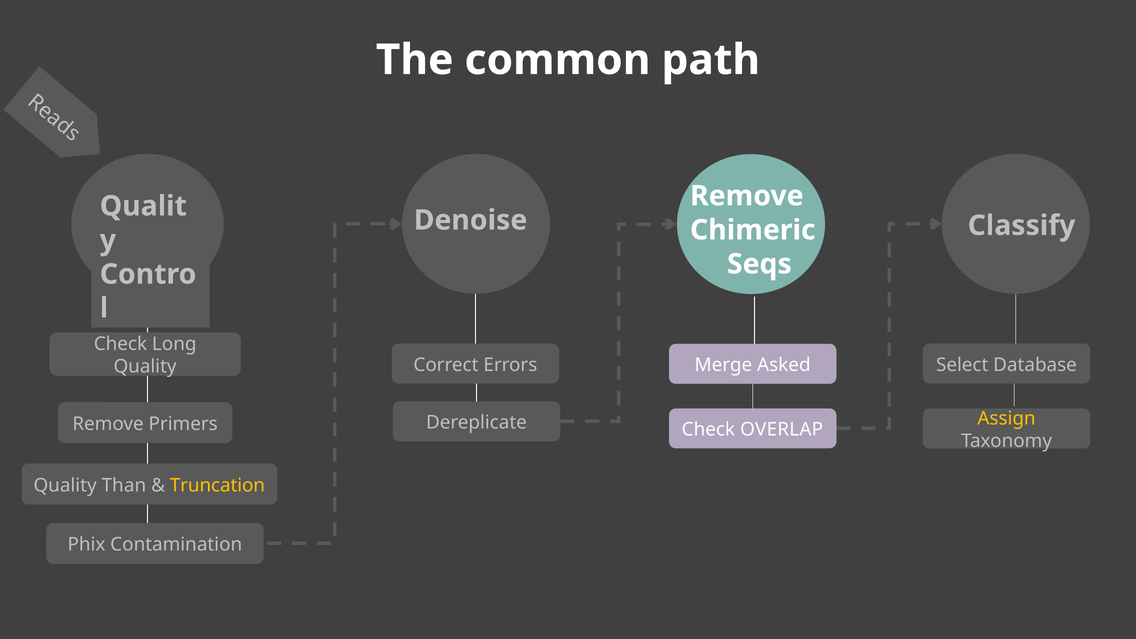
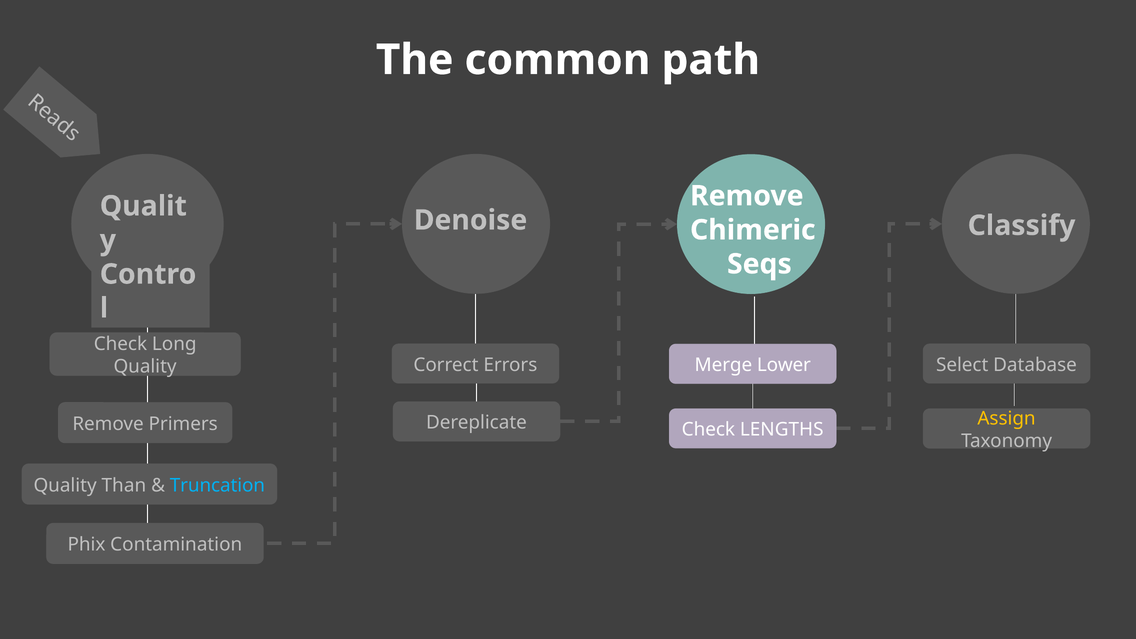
Asked: Asked -> Lower (784, 365)
OVERLAP: OVERLAP -> LENGTHS (782, 430)
Truncation colour: yellow -> light blue (217, 485)
